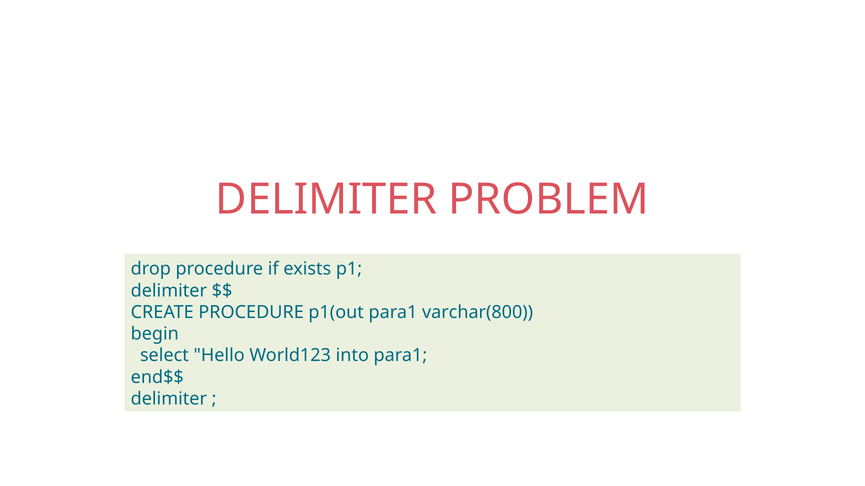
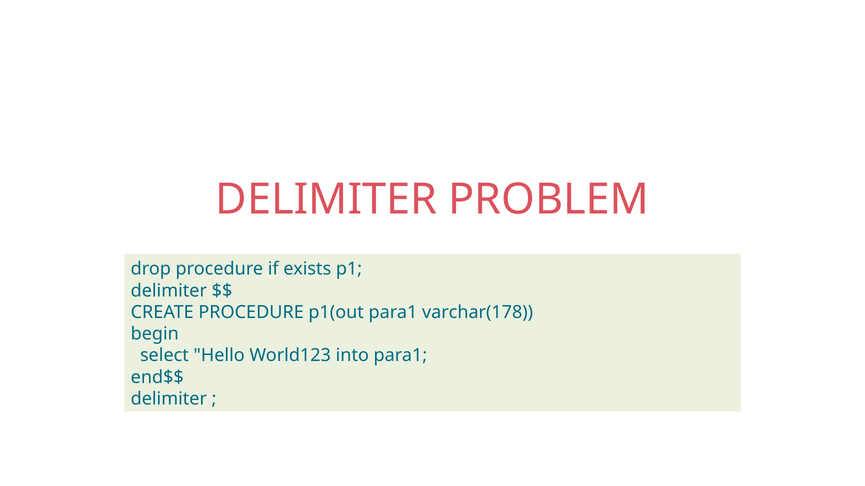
varchar(800: varchar(800 -> varchar(178 (478, 313)
